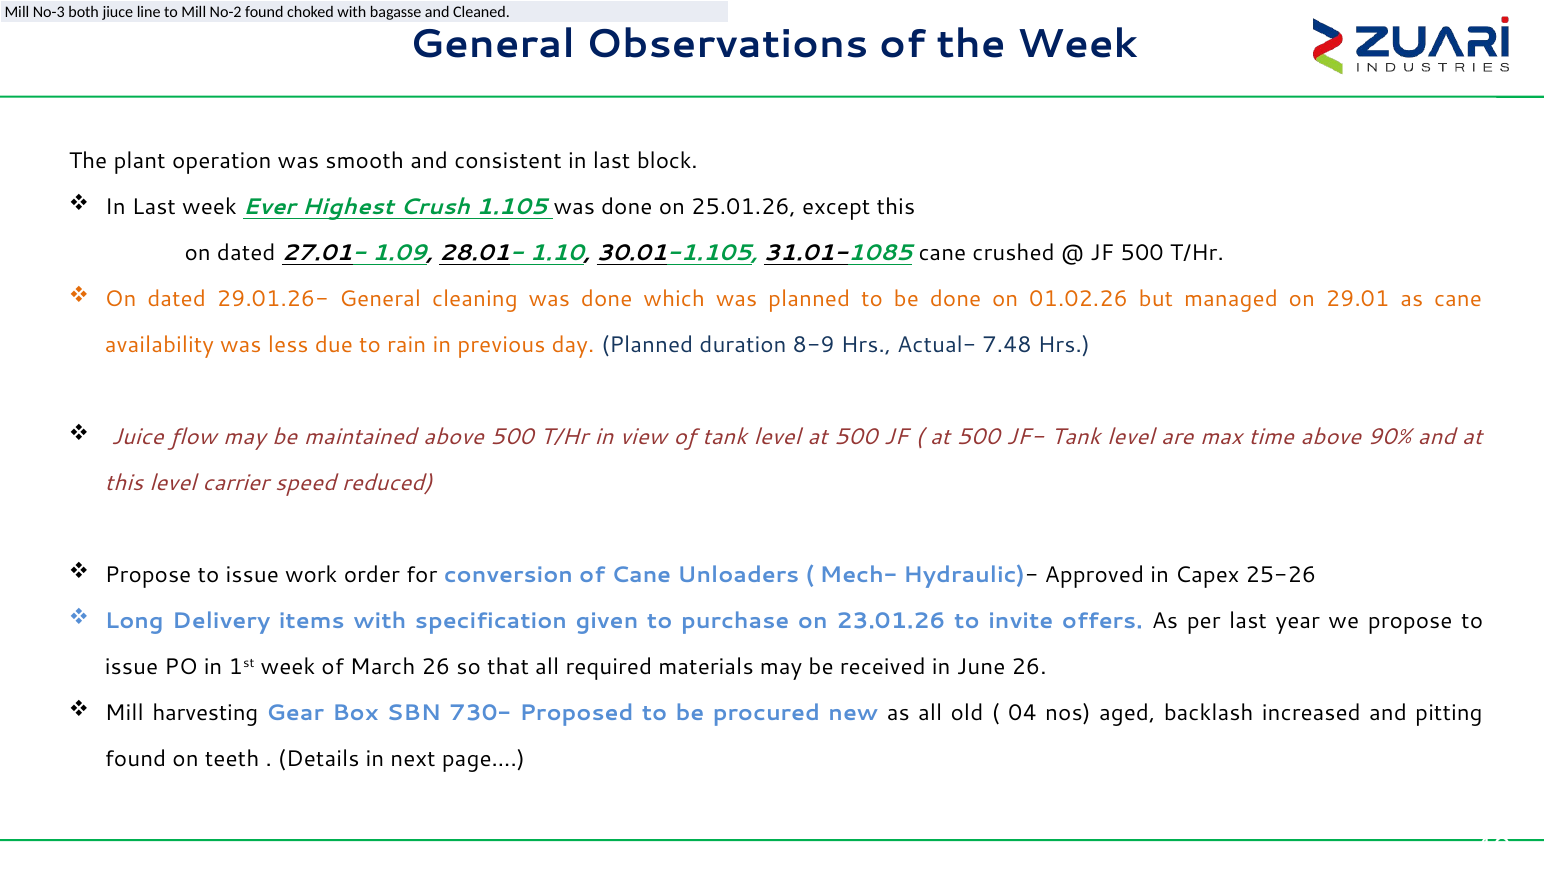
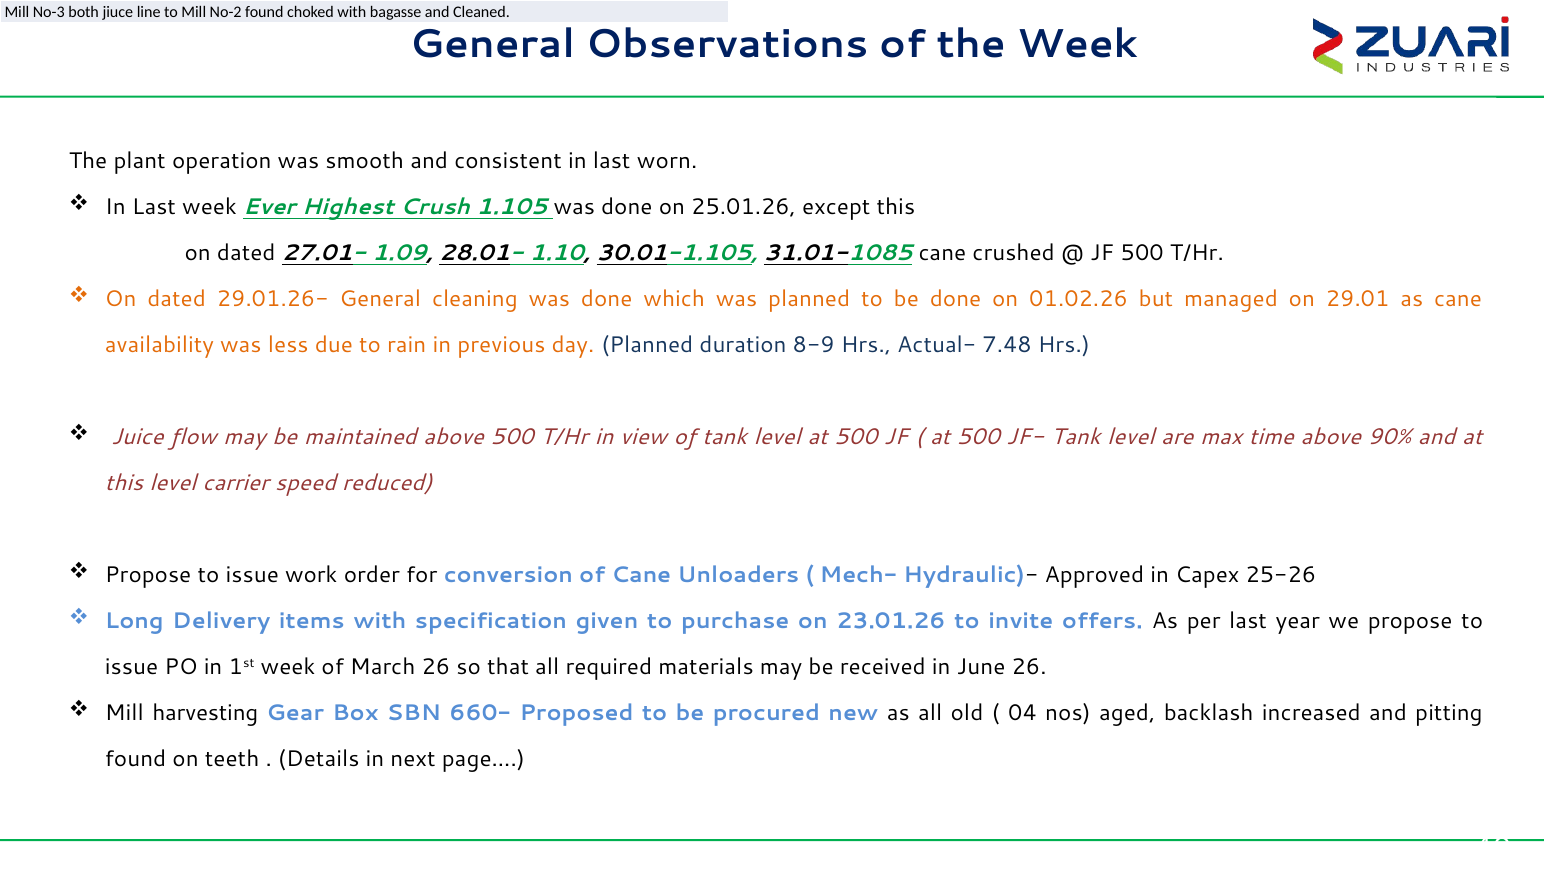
block: block -> worn (667, 161)
730-: 730- -> 660- (480, 712)
